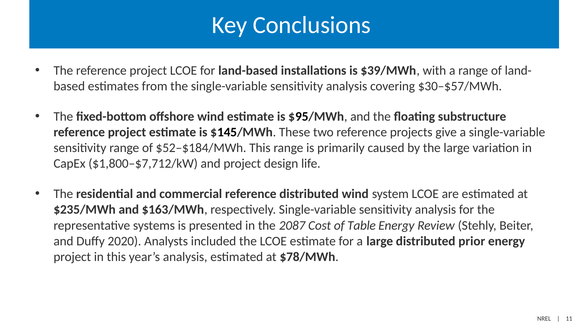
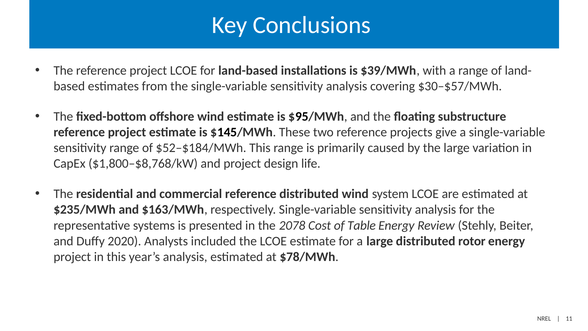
$1,800–$7,712/kW: $1,800–$7,712/kW -> $1,800–$8,768/kW (143, 163)
2087: 2087 -> 2078 (292, 225)
prior: prior -> rotor (472, 241)
